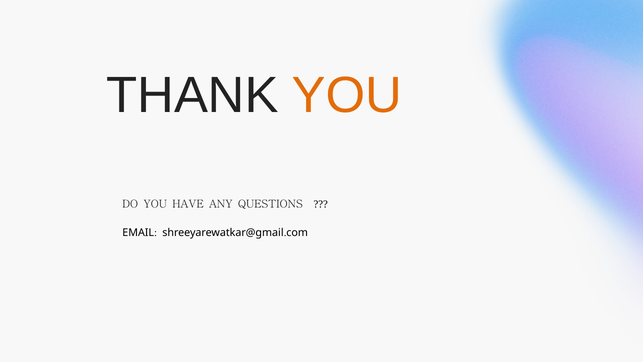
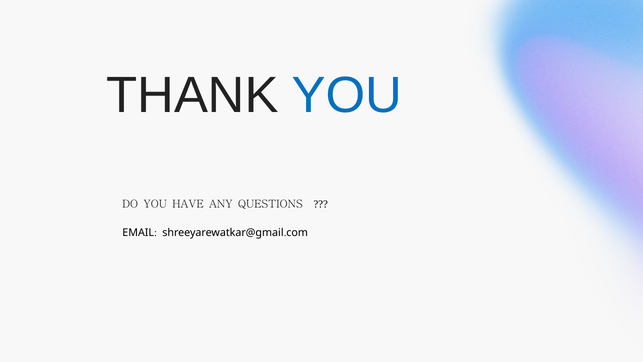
YOU colour: orange -> blue (347, 95)
